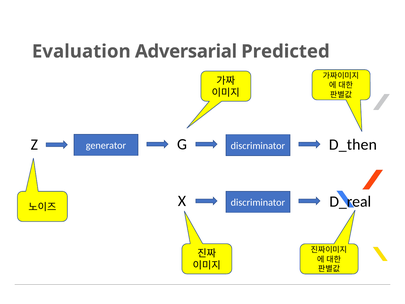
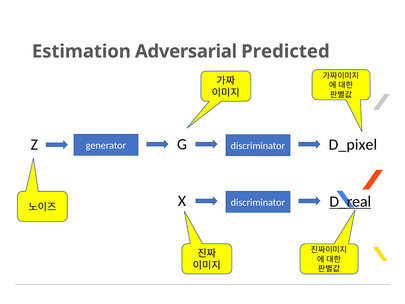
Evaluation: Evaluation -> Estimation (81, 51)
D_then: D_then -> D_pixel (353, 145)
D_real underline: none -> present (350, 201)
